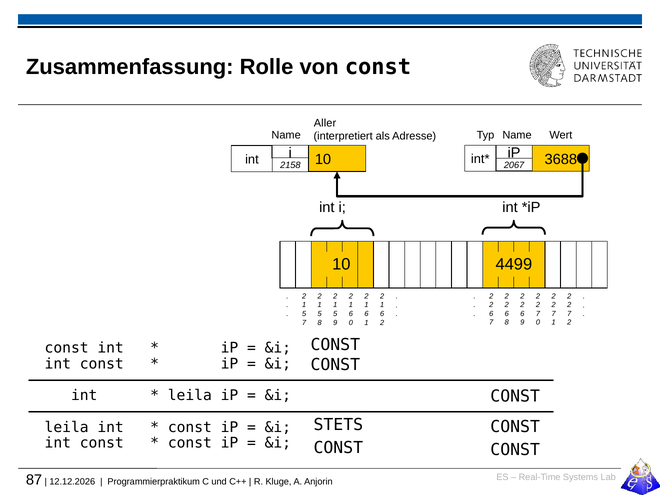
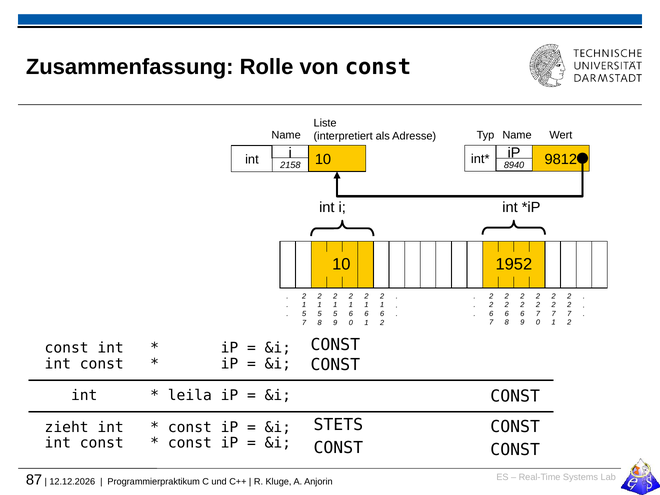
Aller: Aller -> Liste (325, 123)
2067: 2067 -> 8940 (514, 165)
3688: 3688 -> 9812 (561, 159)
4499: 4499 -> 1952 (514, 264)
leila: leila -> zieht (67, 427)
